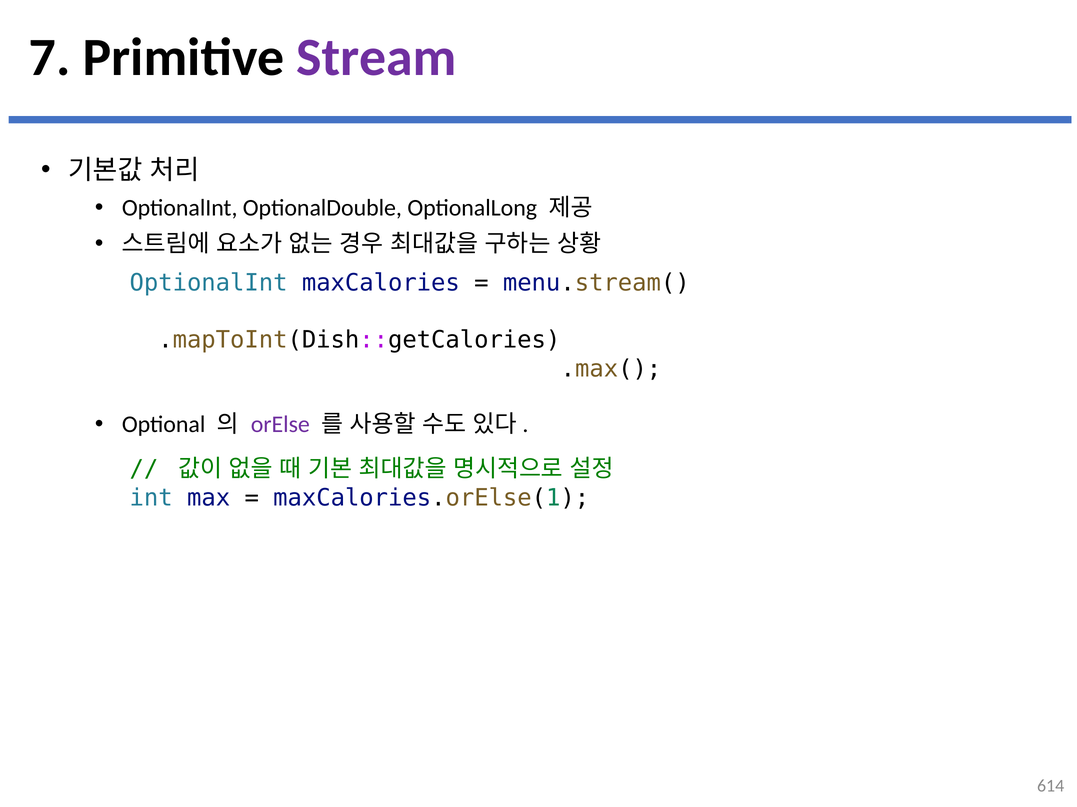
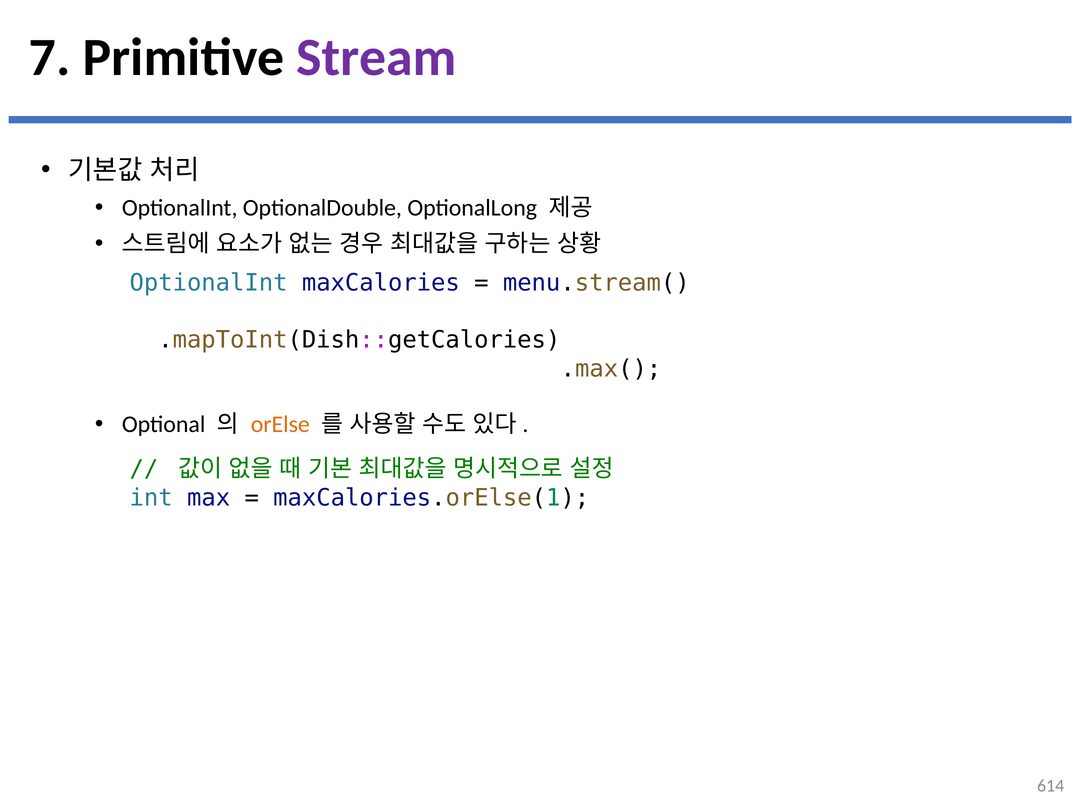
orElse colour: purple -> orange (280, 425)
